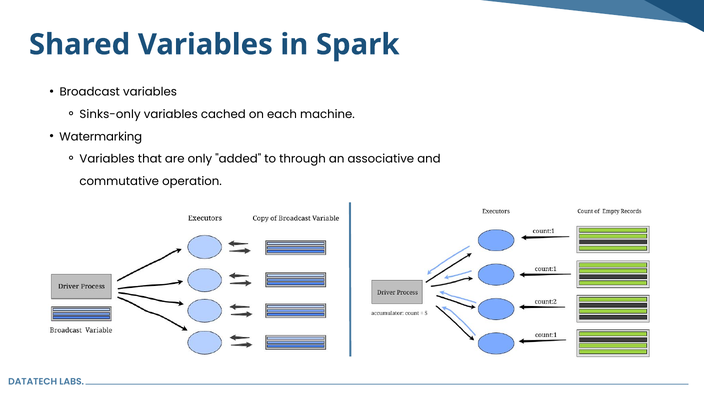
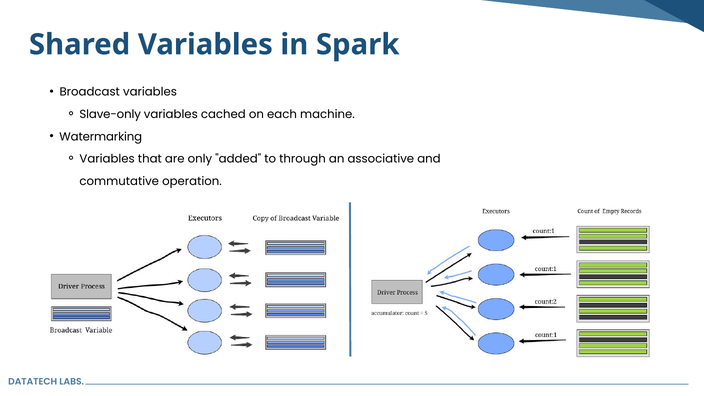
Sinks-only: Sinks-only -> Slave-only (110, 114)
